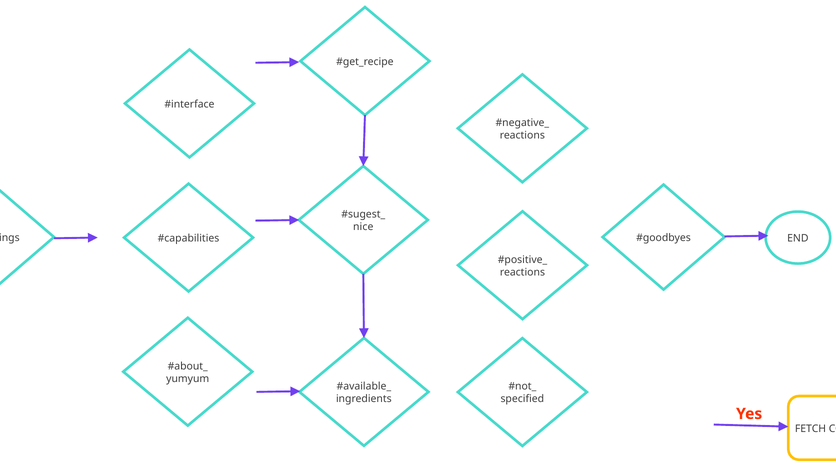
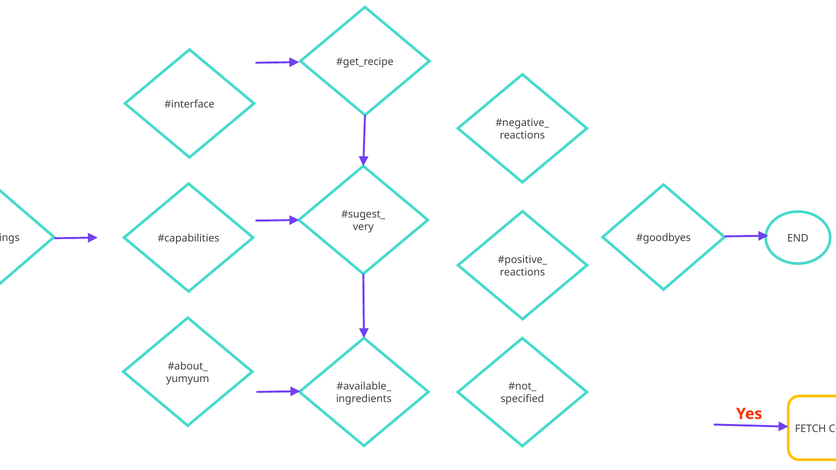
nice: nice -> very (363, 227)
